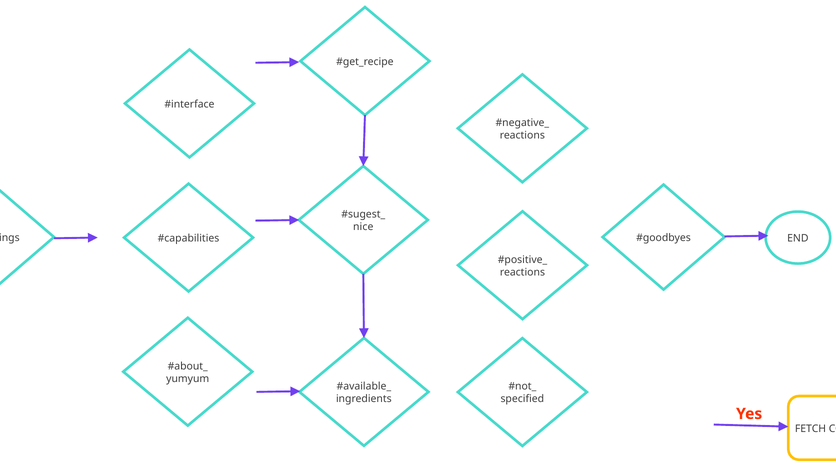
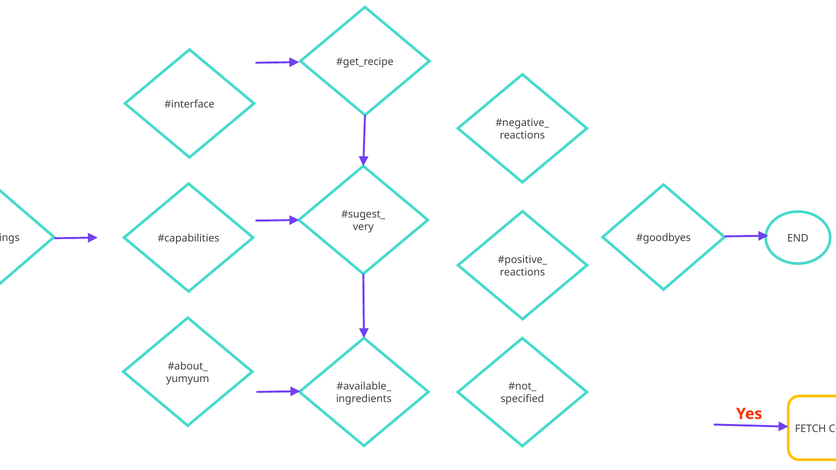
nice: nice -> very (363, 227)
